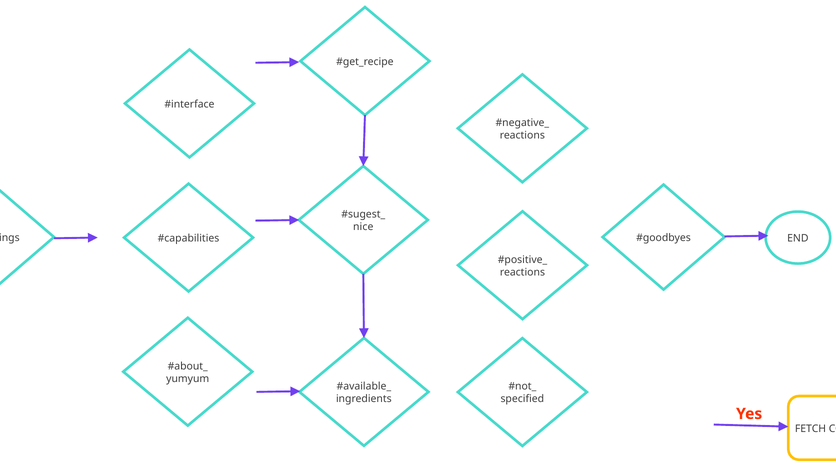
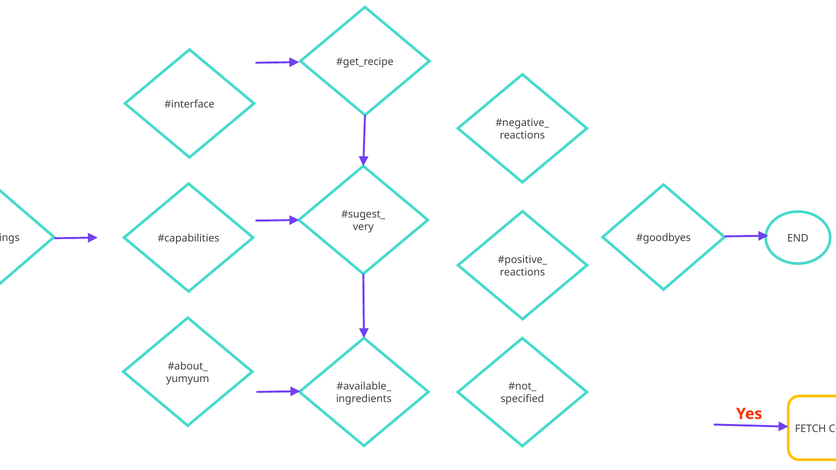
nice: nice -> very (363, 227)
